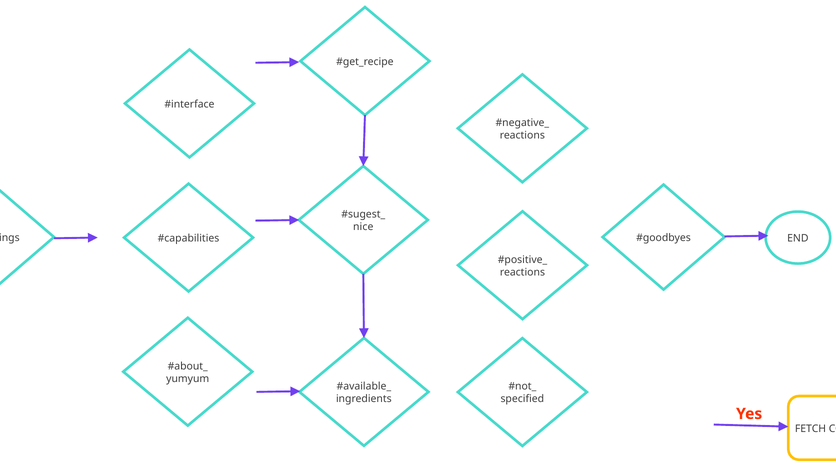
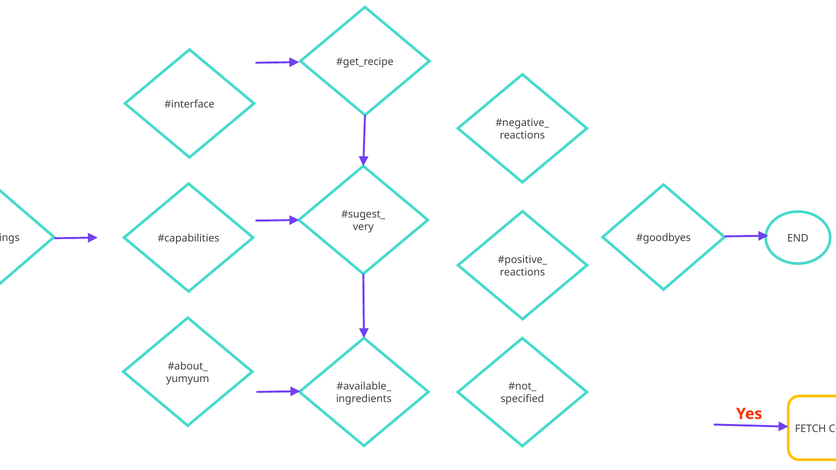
nice: nice -> very (363, 227)
